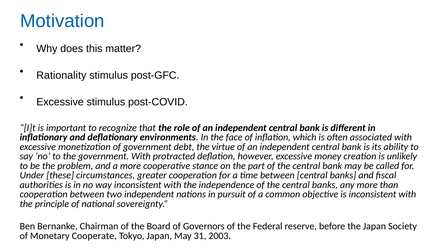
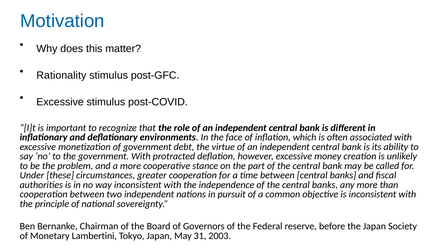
Cooperate: Cooperate -> Lambertini (94, 236)
